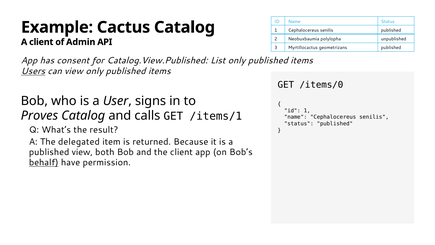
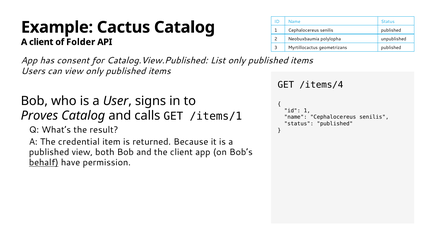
Admin: Admin -> Folder (81, 42)
Users underline: present -> none (33, 71)
/items/0: /items/0 -> /items/4 (321, 85)
delegated: delegated -> credential (79, 142)
